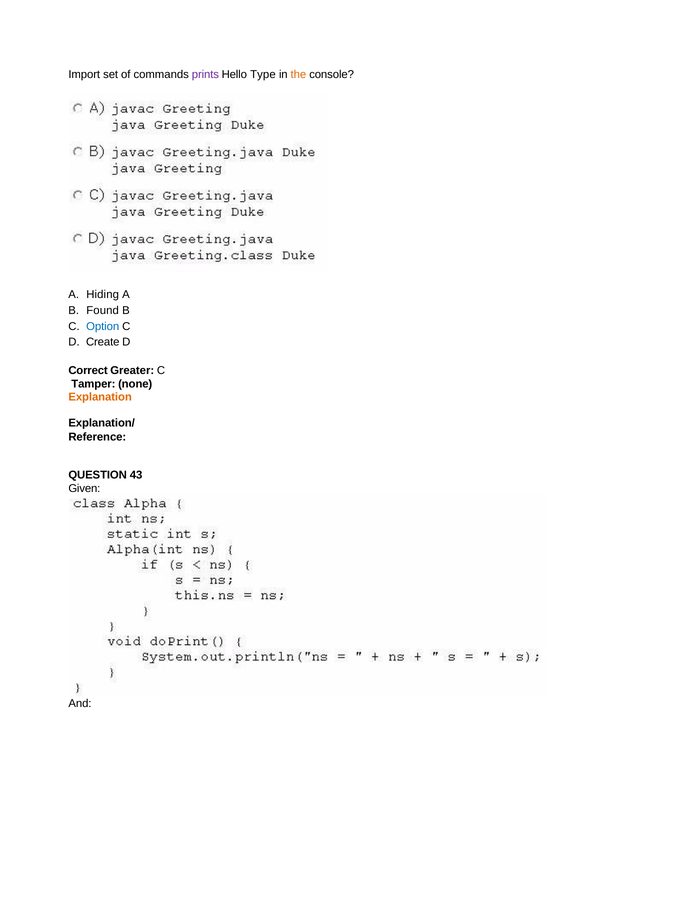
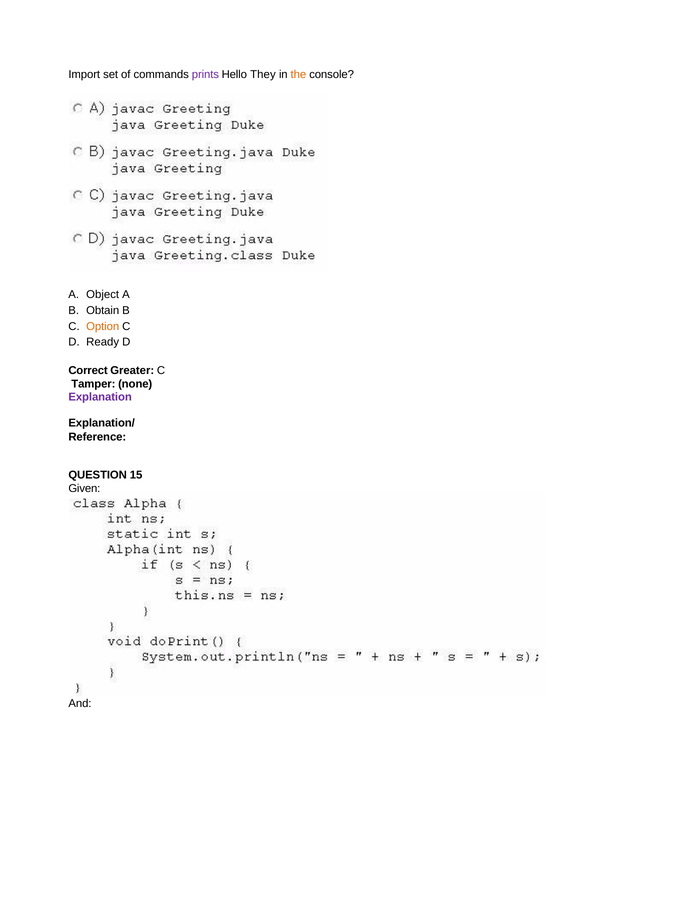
Type: Type -> They (263, 75)
Hiding: Hiding -> Object (103, 295)
Found: Found -> Obtain (103, 311)
Option colour: blue -> orange (103, 326)
Create: Create -> Ready (103, 342)
Explanation colour: orange -> purple (100, 397)
43: 43 -> 15 (136, 475)
